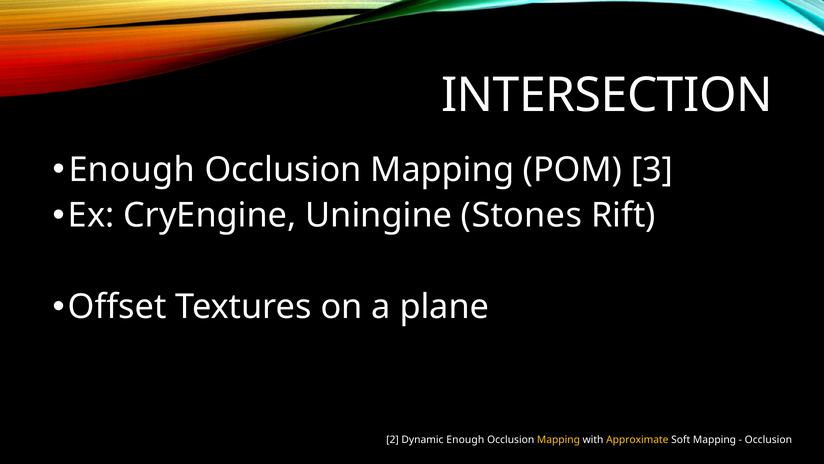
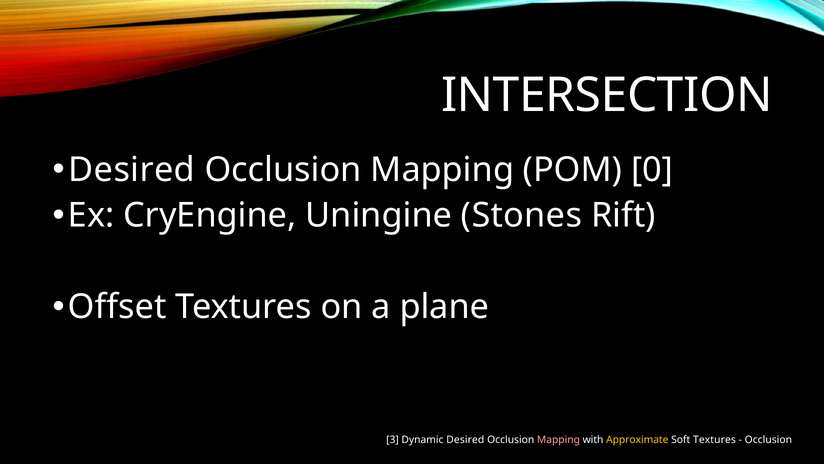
Enough: Enough -> Desired (132, 170)
3: 3 -> 0 (652, 170)
2: 2 -> 3 (392, 439)
Dynamic Enough: Enough -> Desired (465, 439)
Mapping colour: yellow -> pink (558, 439)
Soft Mapping: Mapping -> Textures (714, 439)
